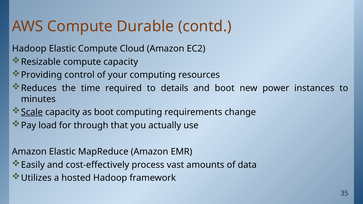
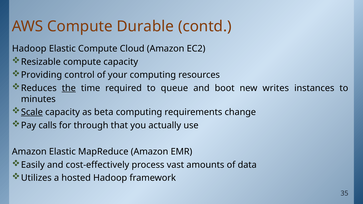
the underline: none -> present (69, 88)
details: details -> queue (174, 88)
power: power -> writes (276, 88)
as boot: boot -> beta (104, 112)
load: load -> calls (48, 125)
